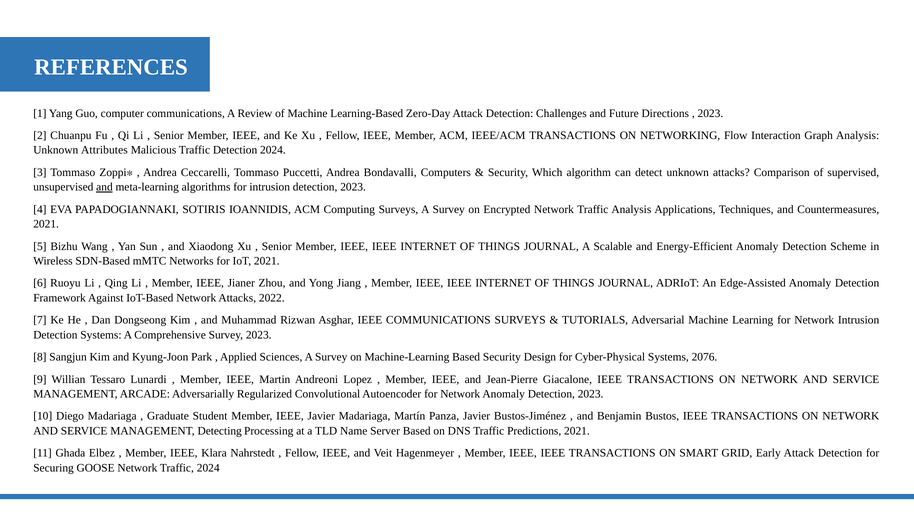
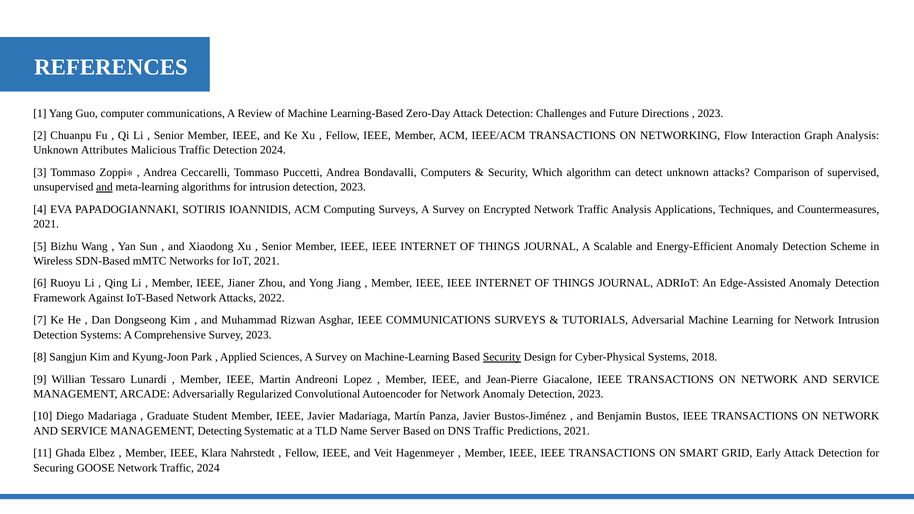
Security underline: none -> present (502, 357)
2076: 2076 -> 2018 (704, 357)
Processing: Processing -> Systematic (269, 431)
